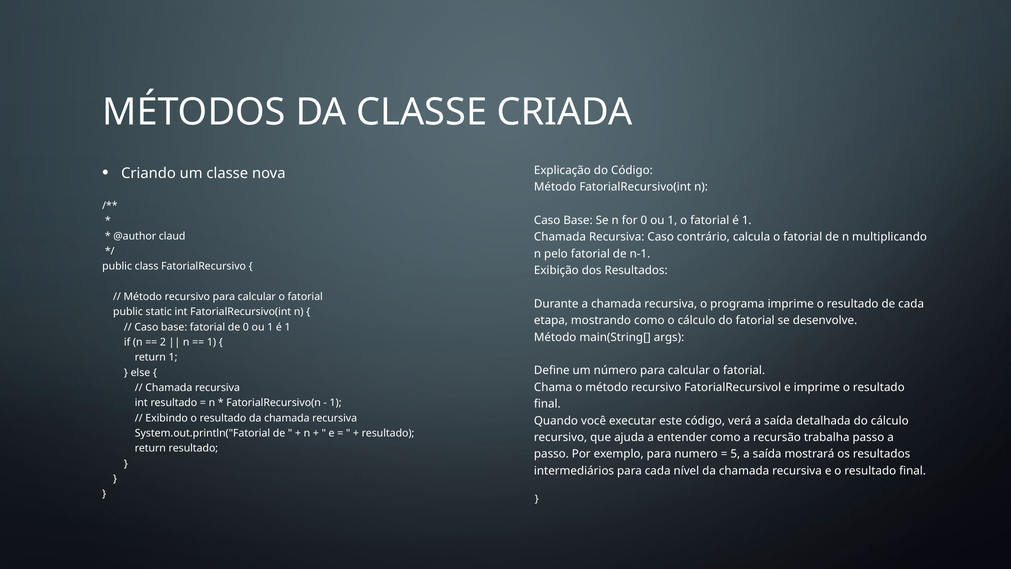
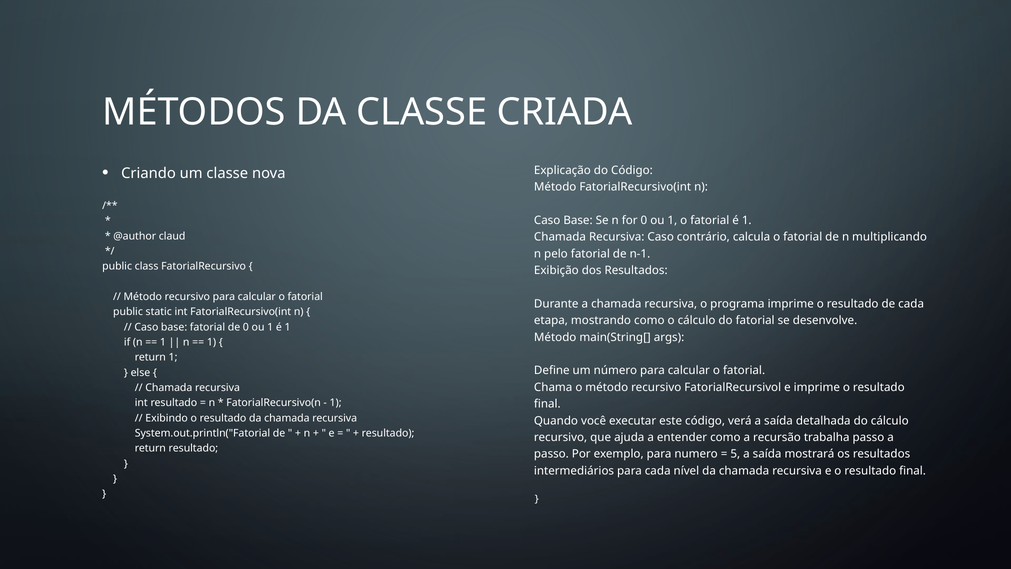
2: 2 -> 1 (163, 342)
